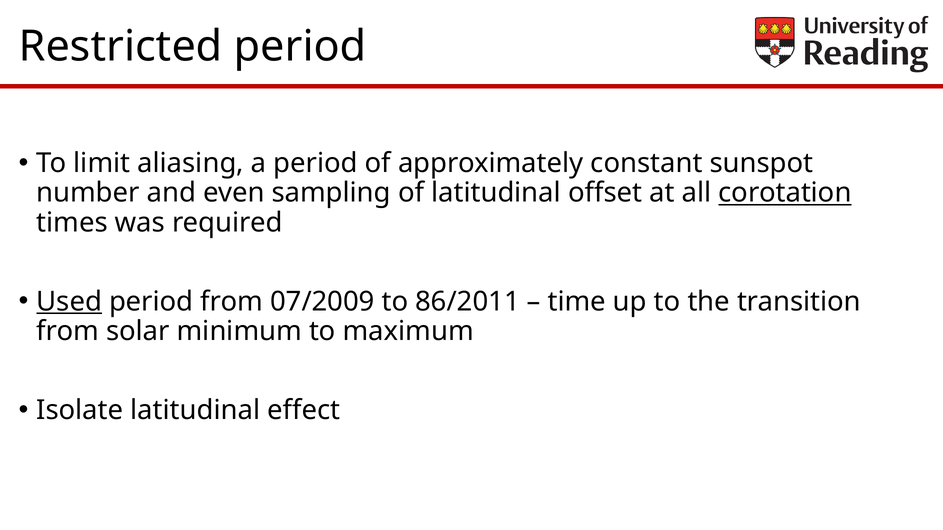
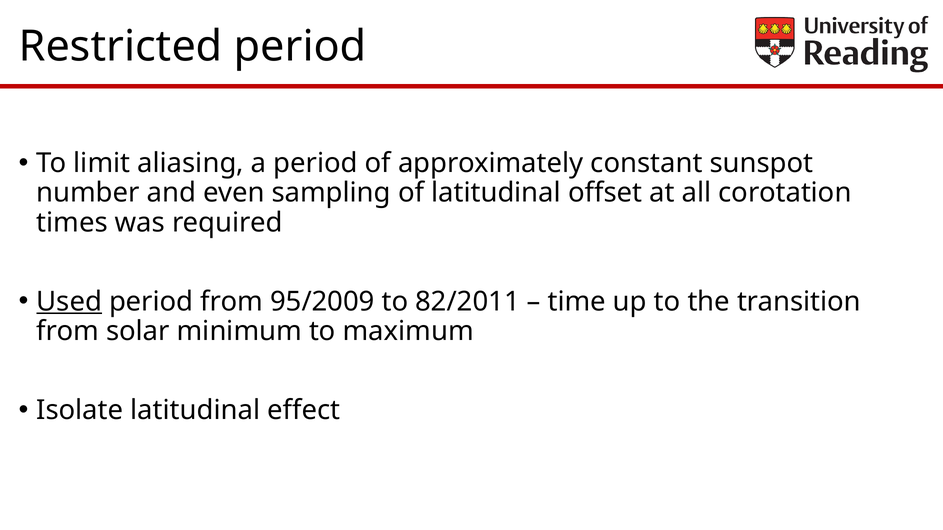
corotation underline: present -> none (785, 193)
07/2009: 07/2009 -> 95/2009 (322, 302)
86/2011: 86/2011 -> 82/2011 (468, 302)
